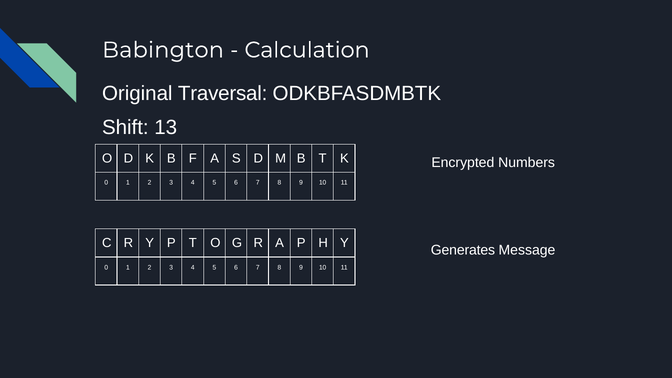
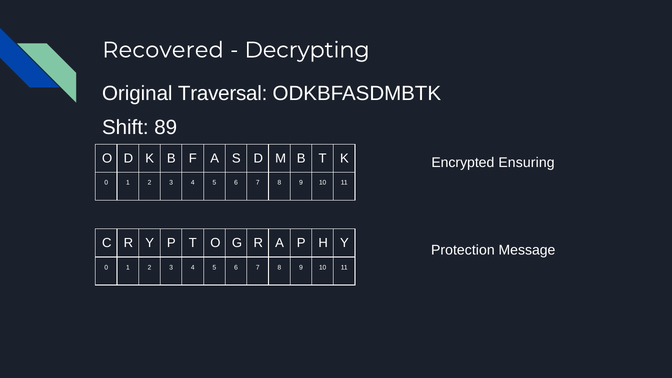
Babington: Babington -> Recovered (163, 50)
Calculation: Calculation -> Decrypting (307, 50)
13: 13 -> 89 (166, 127)
Numbers: Numbers -> Ensuring (526, 163)
Generates: Generates -> Protection (463, 250)
